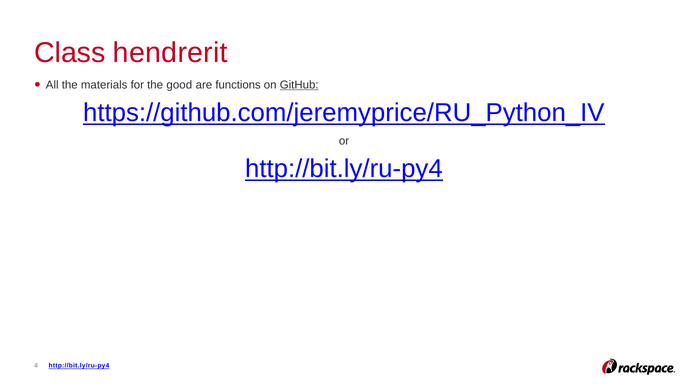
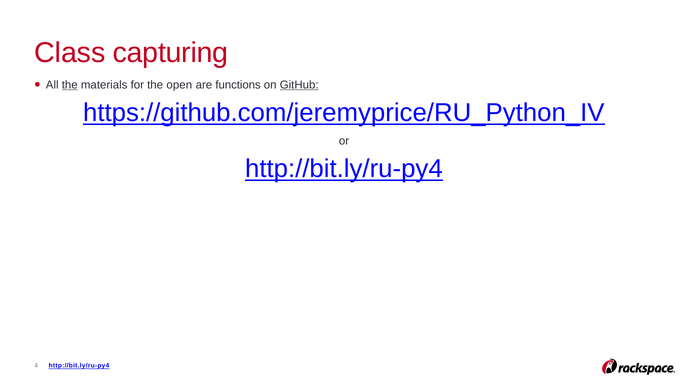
hendrerit: hendrerit -> capturing (171, 53)
the underline: none -> present (70, 85)
good: good -> open (179, 85)
